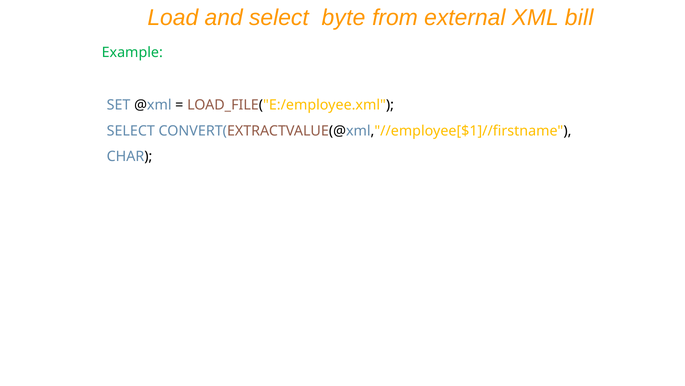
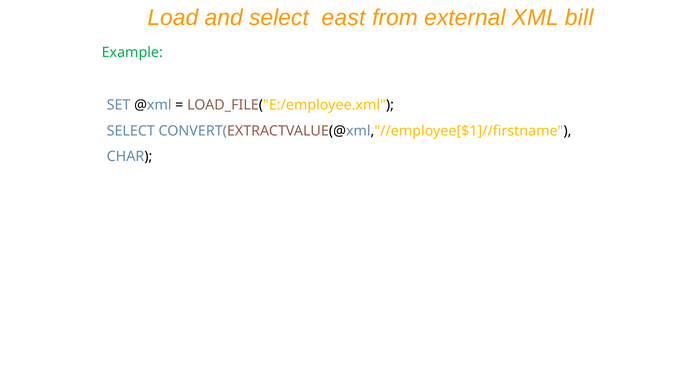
byte: byte -> east (343, 18)
